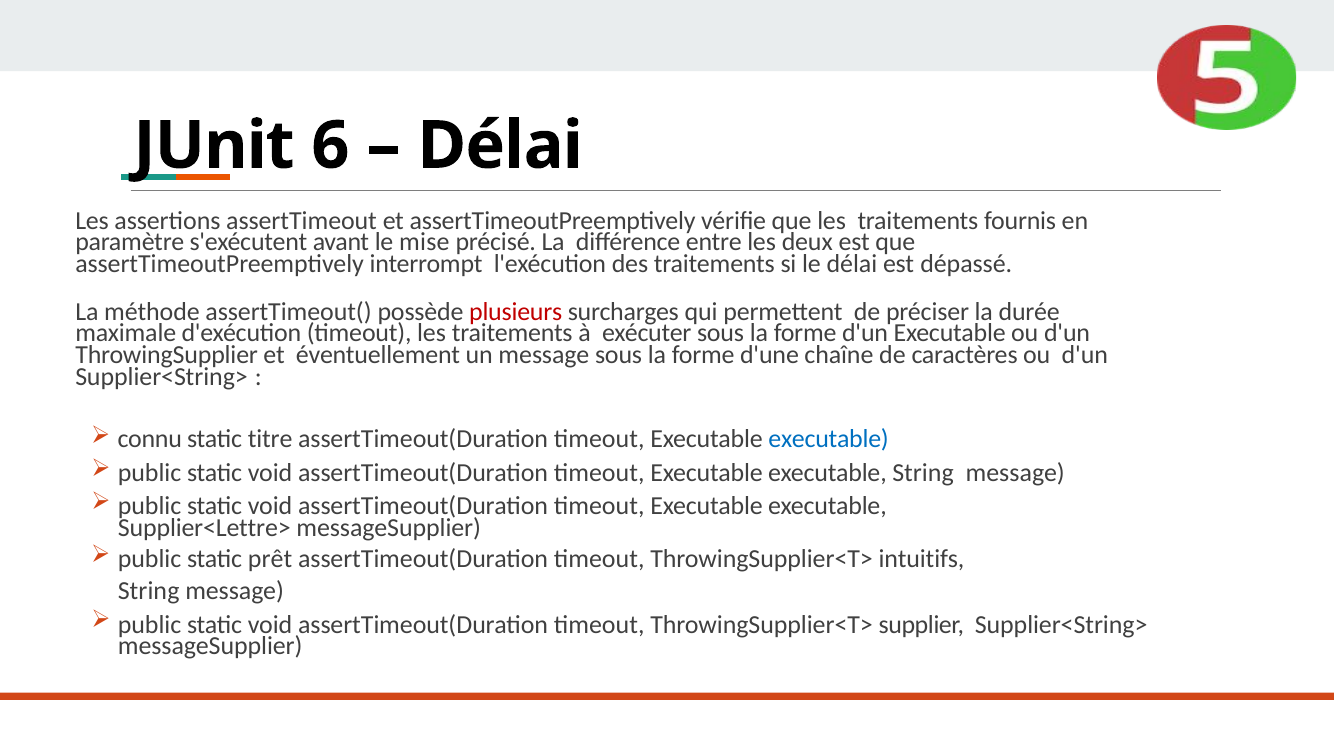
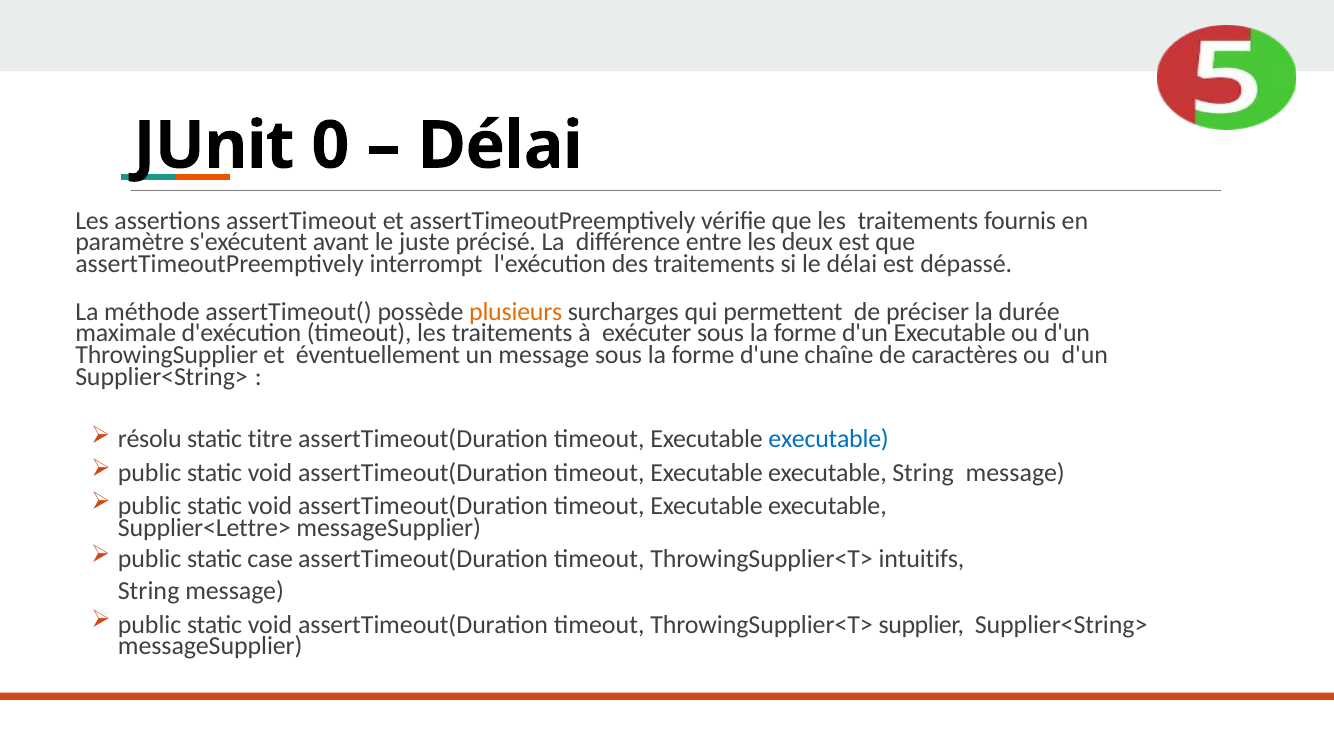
6: 6 -> 0 (330, 146)
mise: mise -> juste (425, 242)
plusieurs colour: red -> orange (516, 312)
connu: connu -> résolu (150, 439)
prêt: prêt -> case (270, 559)
